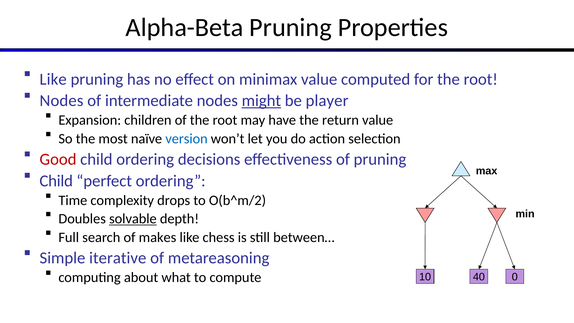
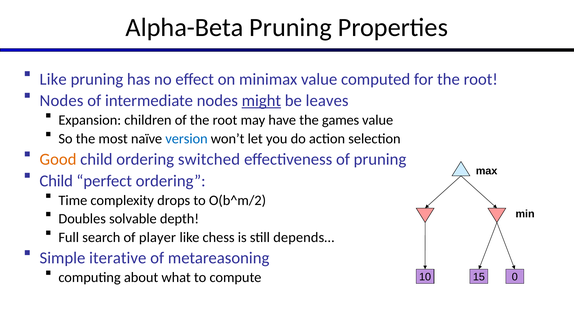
player: player -> leaves (327, 101)
return: return -> games (341, 120)
Good colour: red -> orange (58, 159)
decisions: decisions -> switched (209, 159)
solvable underline: present -> none (133, 219)
makes: makes -> player (157, 237)
between…: between… -> depends… (304, 237)
40: 40 -> 15 (479, 277)
